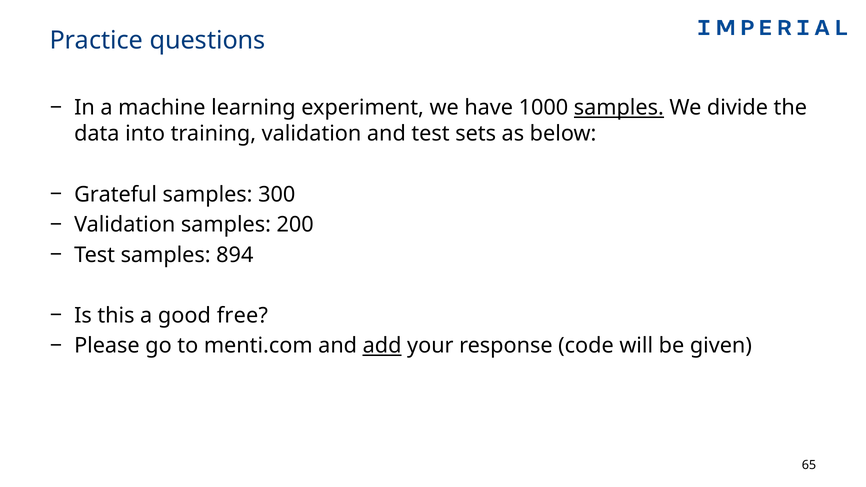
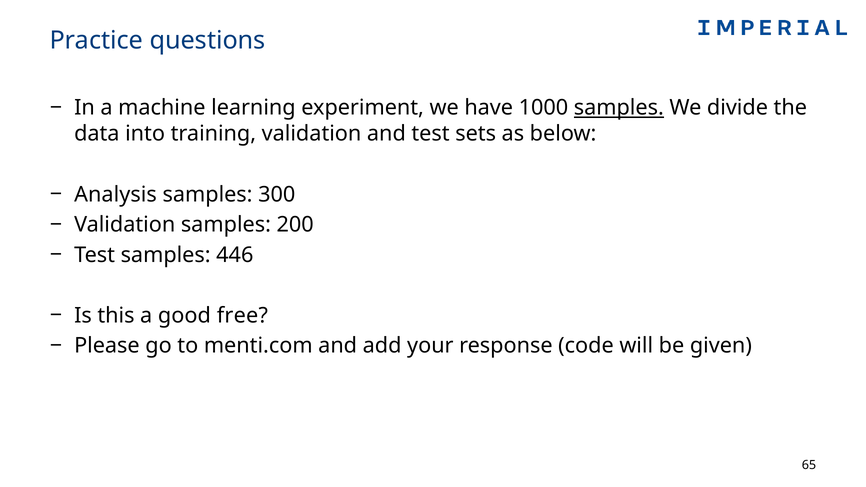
Grateful: Grateful -> Analysis (115, 194)
894: 894 -> 446 (235, 255)
add underline: present -> none (382, 346)
